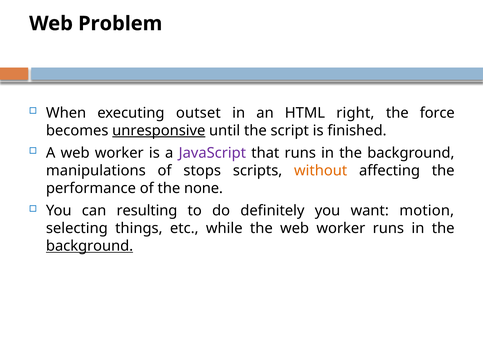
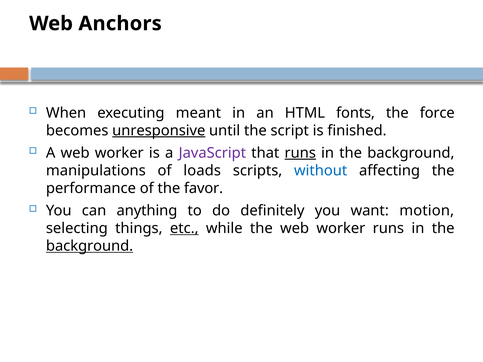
Problem: Problem -> Anchors (120, 24)
outset: outset -> meant (198, 113)
right: right -> fonts (356, 113)
runs underline: none -> present (300, 153)
stops: stops -> loads (202, 171)
without colour: orange -> blue (321, 171)
none: none -> favor (203, 188)
resulting: resulting -> anything (147, 211)
etc underline: none -> present (184, 229)
